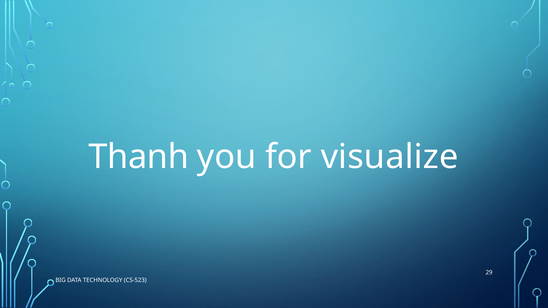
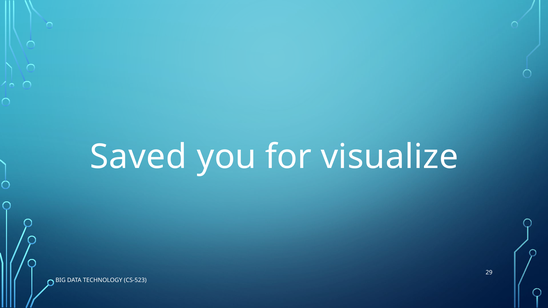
Thanh: Thanh -> Saved (138, 157)
